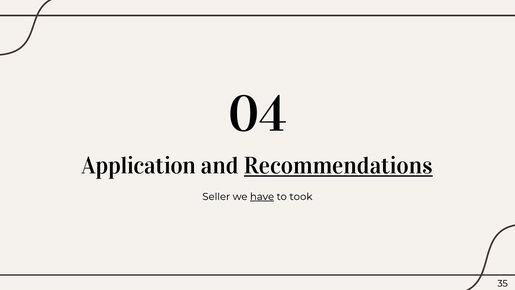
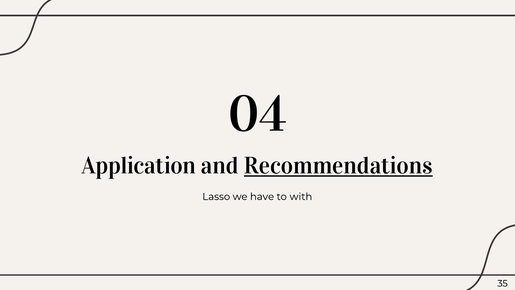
Seller: Seller -> Lasso (216, 196)
have underline: present -> none (262, 196)
took: took -> with (301, 196)
